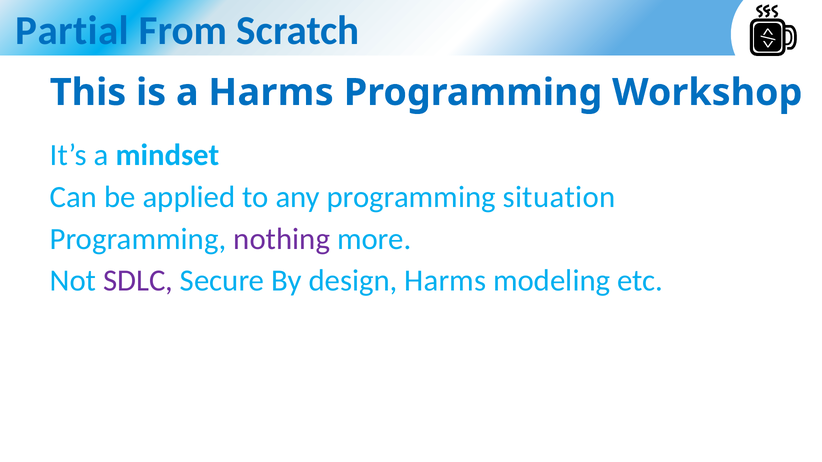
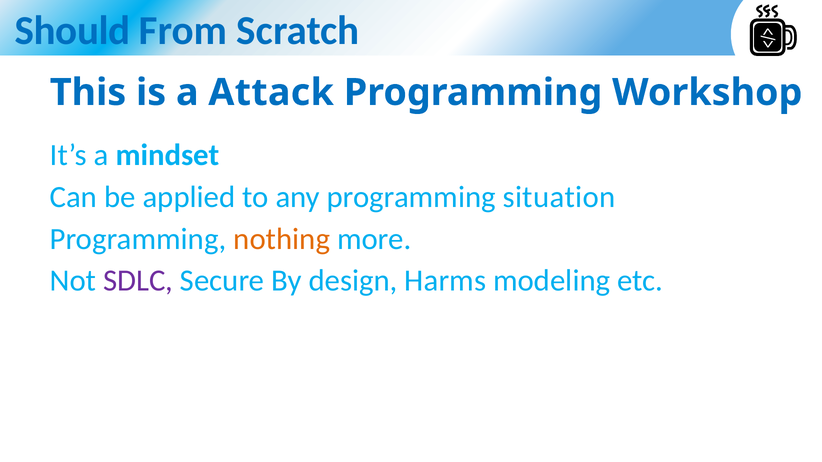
Partial: Partial -> Should (73, 31)
a Harms: Harms -> Attack (271, 93)
nothing colour: purple -> orange (282, 239)
